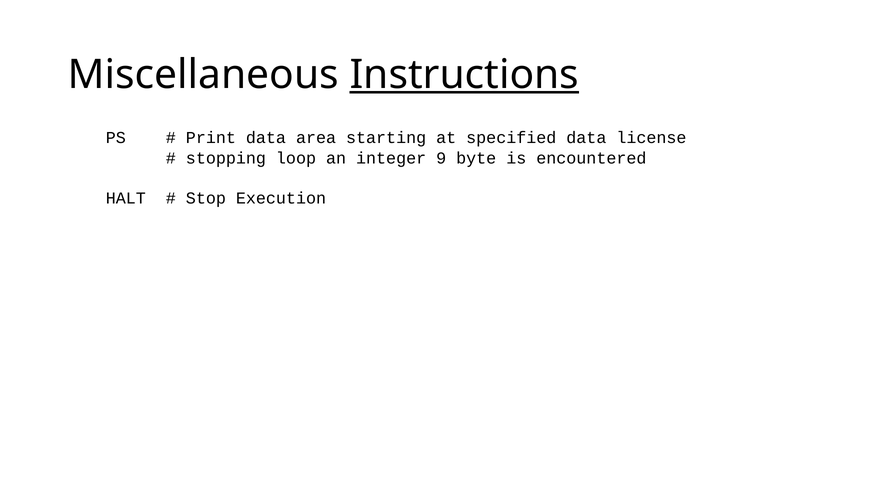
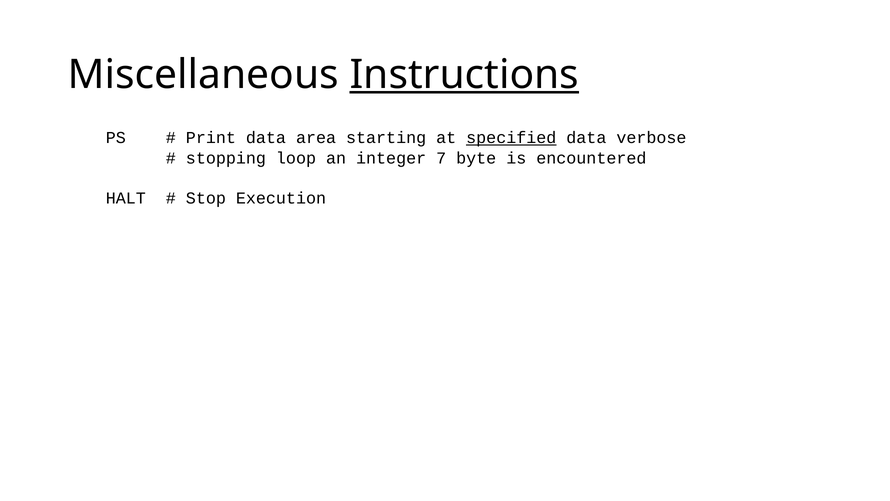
specified underline: none -> present (511, 138)
license: license -> verbose (651, 138)
9: 9 -> 7 (441, 158)
